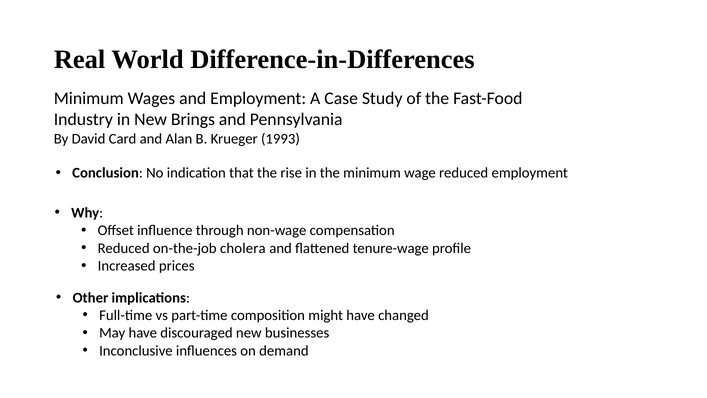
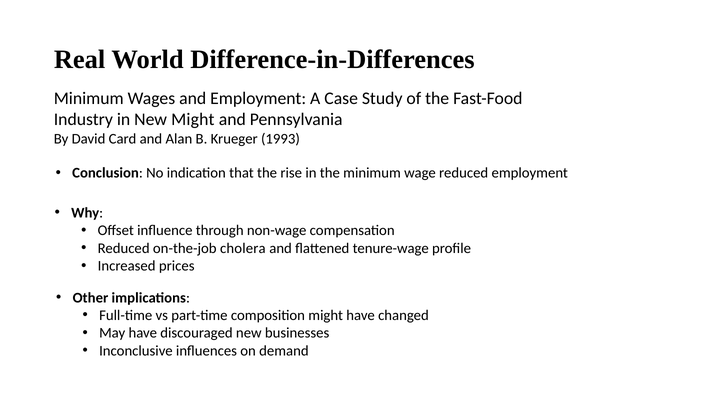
New Brings: Brings -> Might (193, 119)
